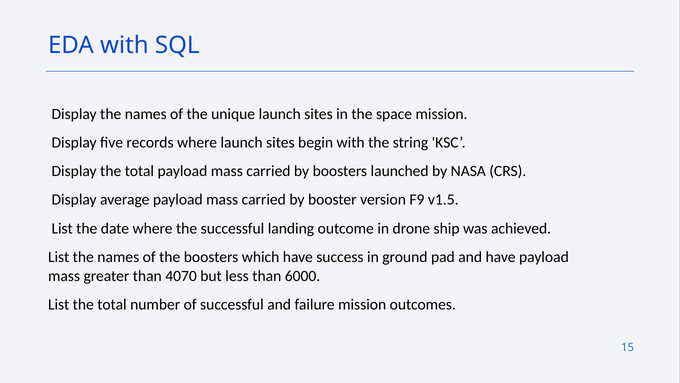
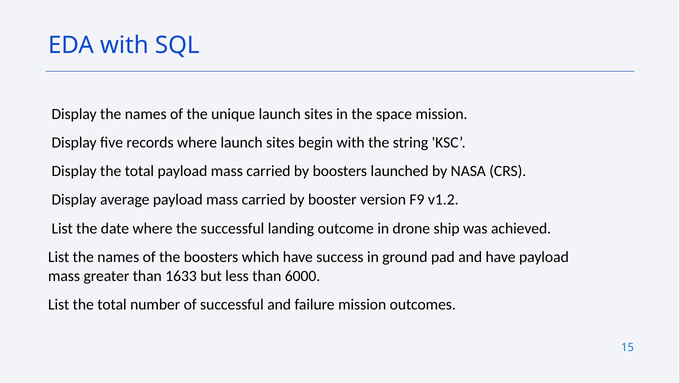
v1.5: v1.5 -> v1.2 (443, 200)
4070: 4070 -> 1633 (181, 275)
